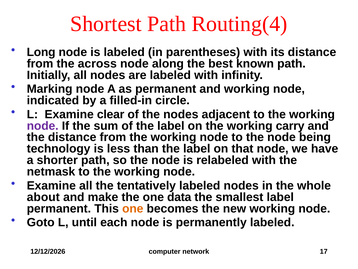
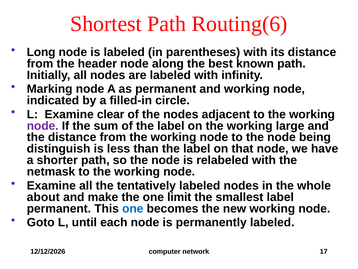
Routing(4: Routing(4 -> Routing(6 (240, 24)
across: across -> header (97, 64)
carry: carry -> large (290, 126)
technology: technology -> distinguish (59, 148)
data: data -> limit (179, 197)
one colour: orange -> blue (133, 208)
